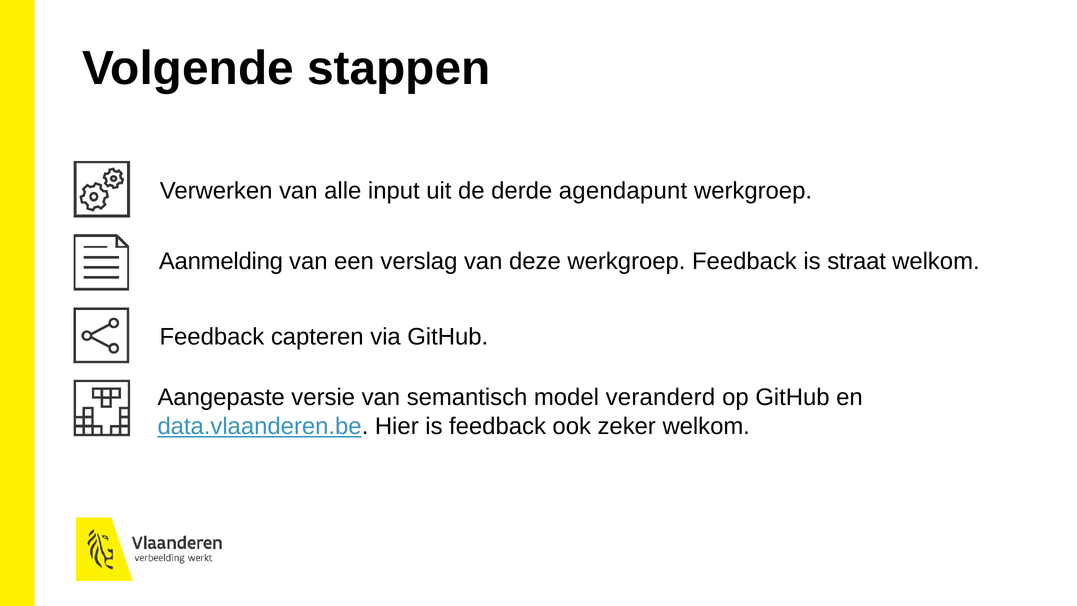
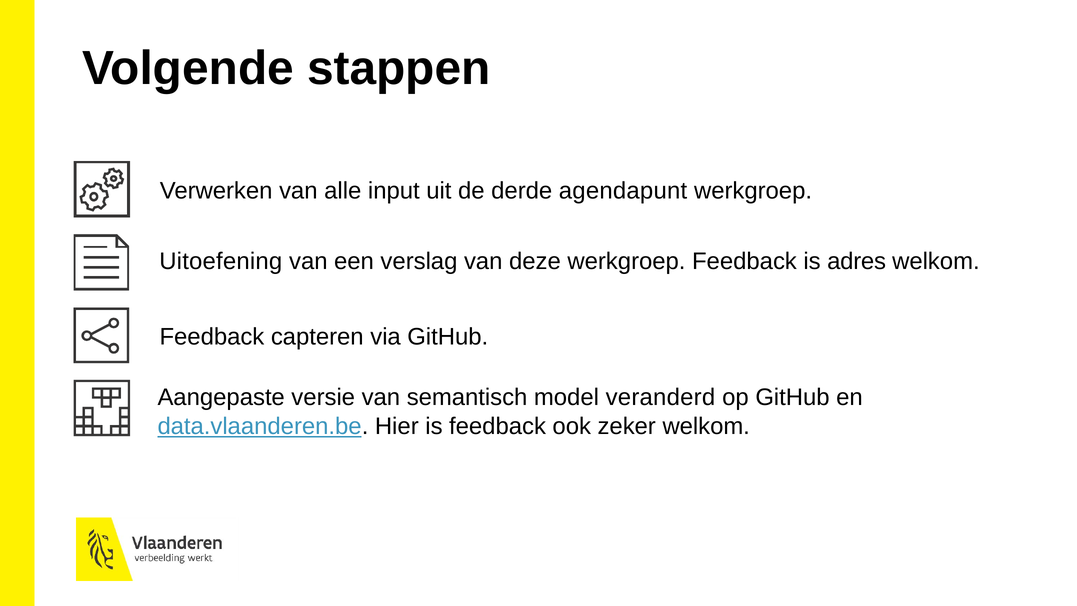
Aanmelding: Aanmelding -> Uitoefening (221, 261)
straat: straat -> adres (857, 261)
